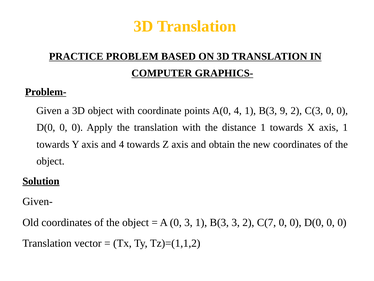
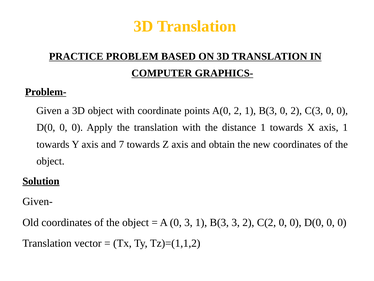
A(0 4: 4 -> 2 (238, 110)
B(3 9: 9 -> 0 (284, 110)
and 4: 4 -> 7 (121, 144)
C(7: C(7 -> C(2 (266, 222)
